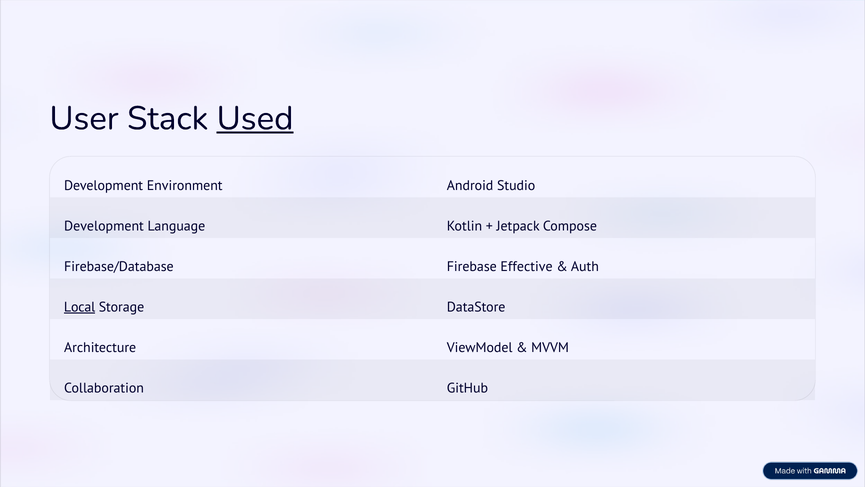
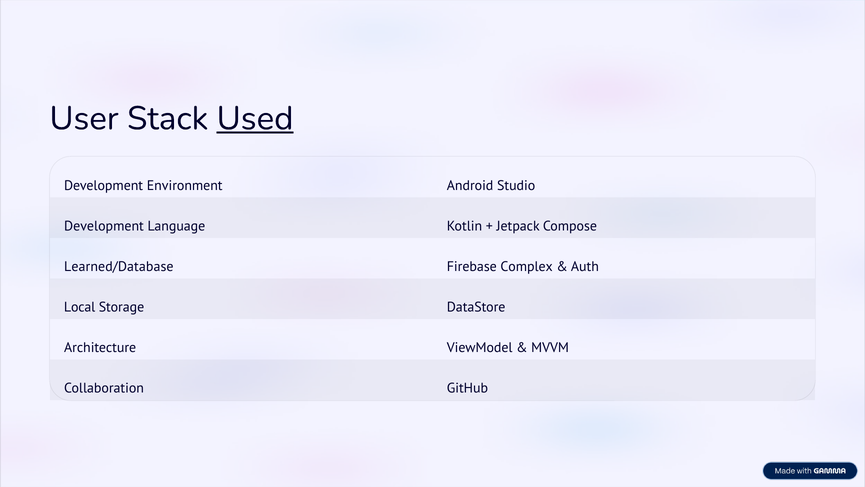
Firebase/Database: Firebase/Database -> Learned/Database (119, 266)
Effective: Effective -> Complex (527, 266)
Local underline: present -> none (80, 307)
